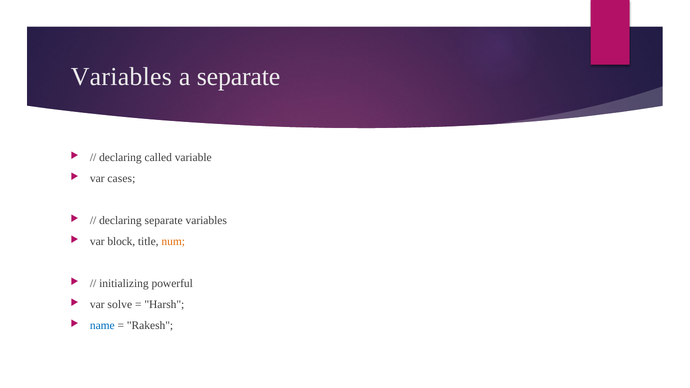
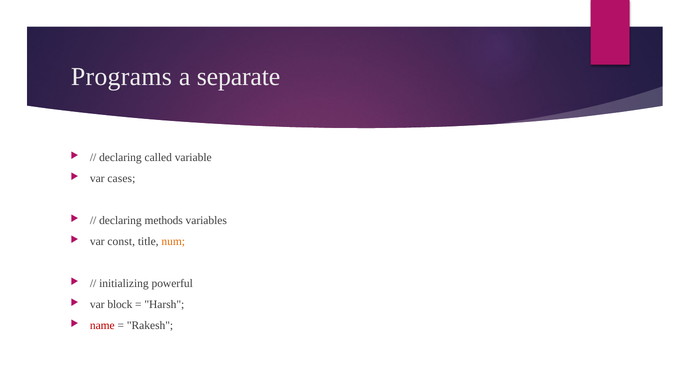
Variables: Variables -> Programs (121, 77)
declaring separate: separate -> methods (164, 221)
block: block -> const (121, 242)
solve: solve -> block (120, 305)
name colour: blue -> red (102, 326)
